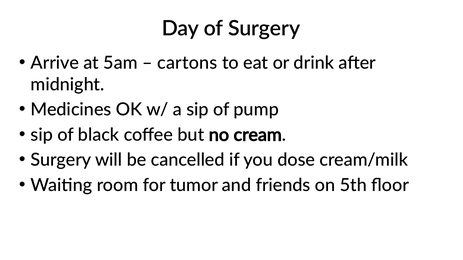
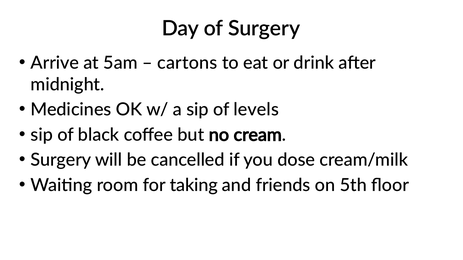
pump: pump -> levels (256, 110)
tumor: tumor -> taking (194, 186)
